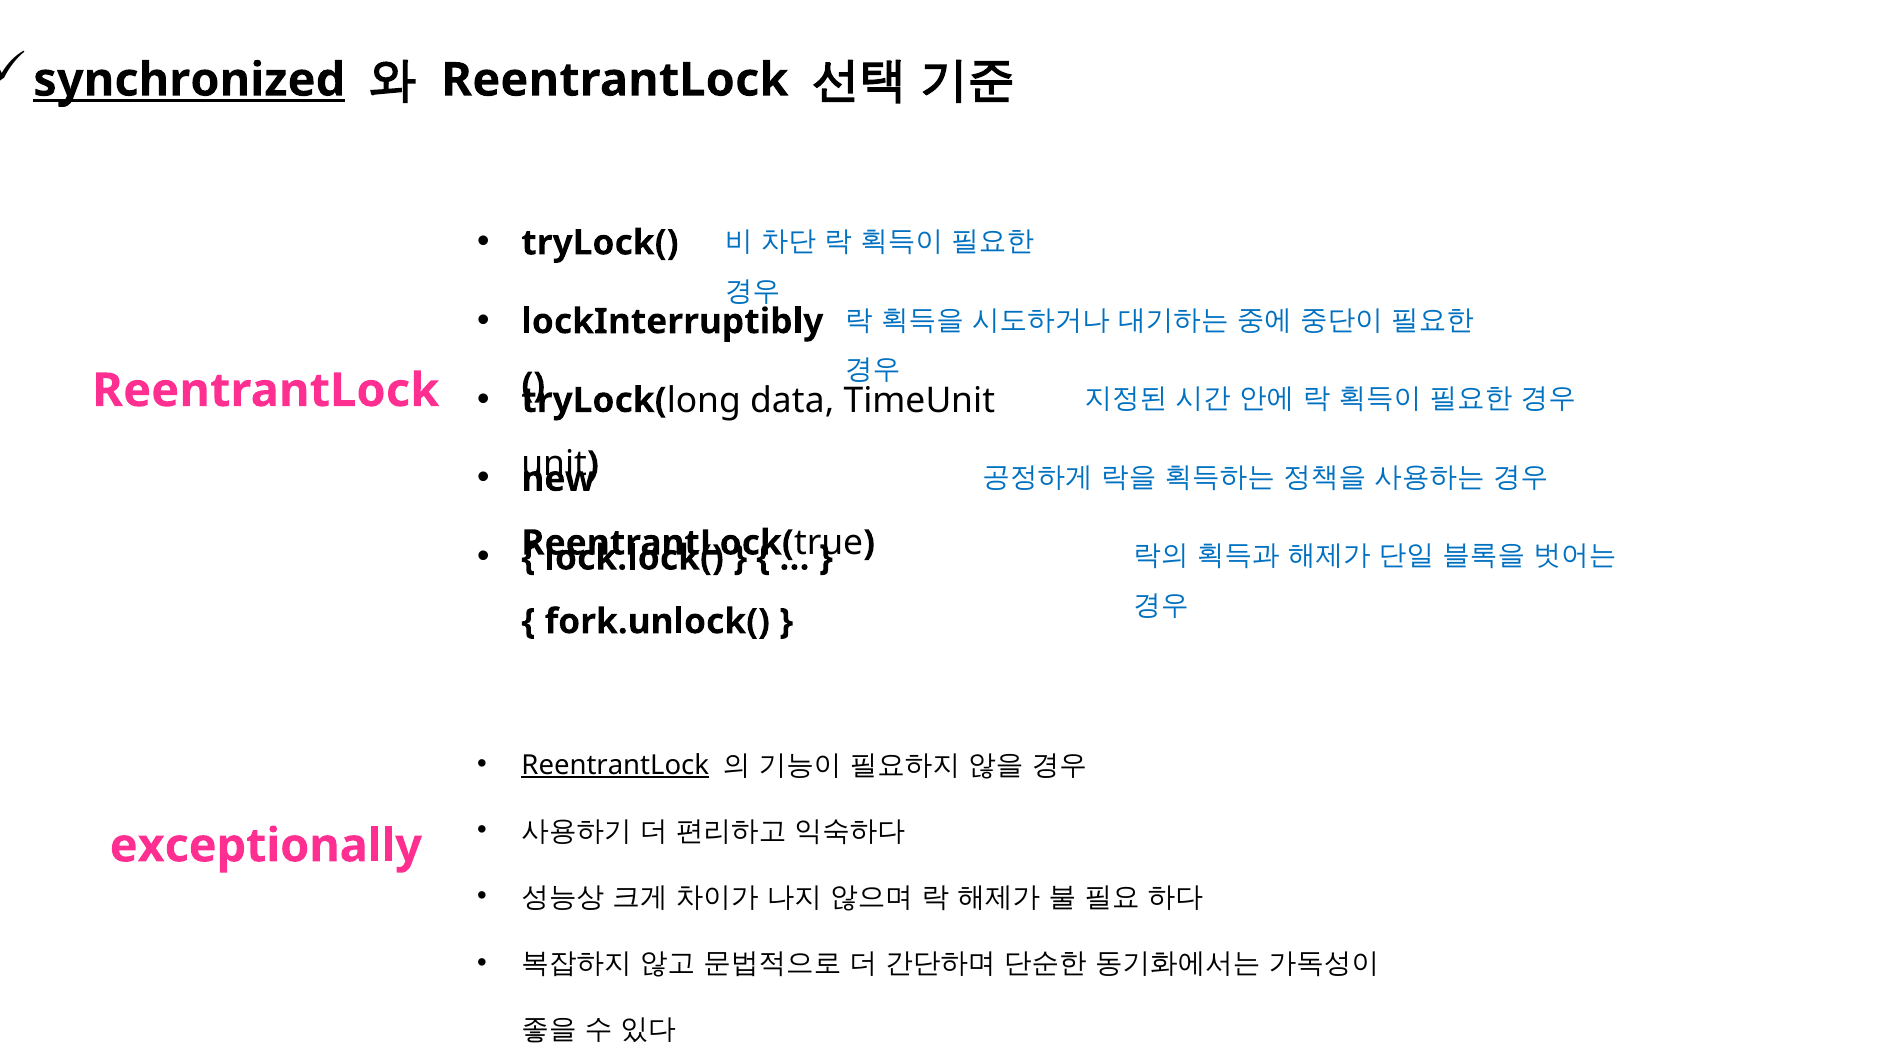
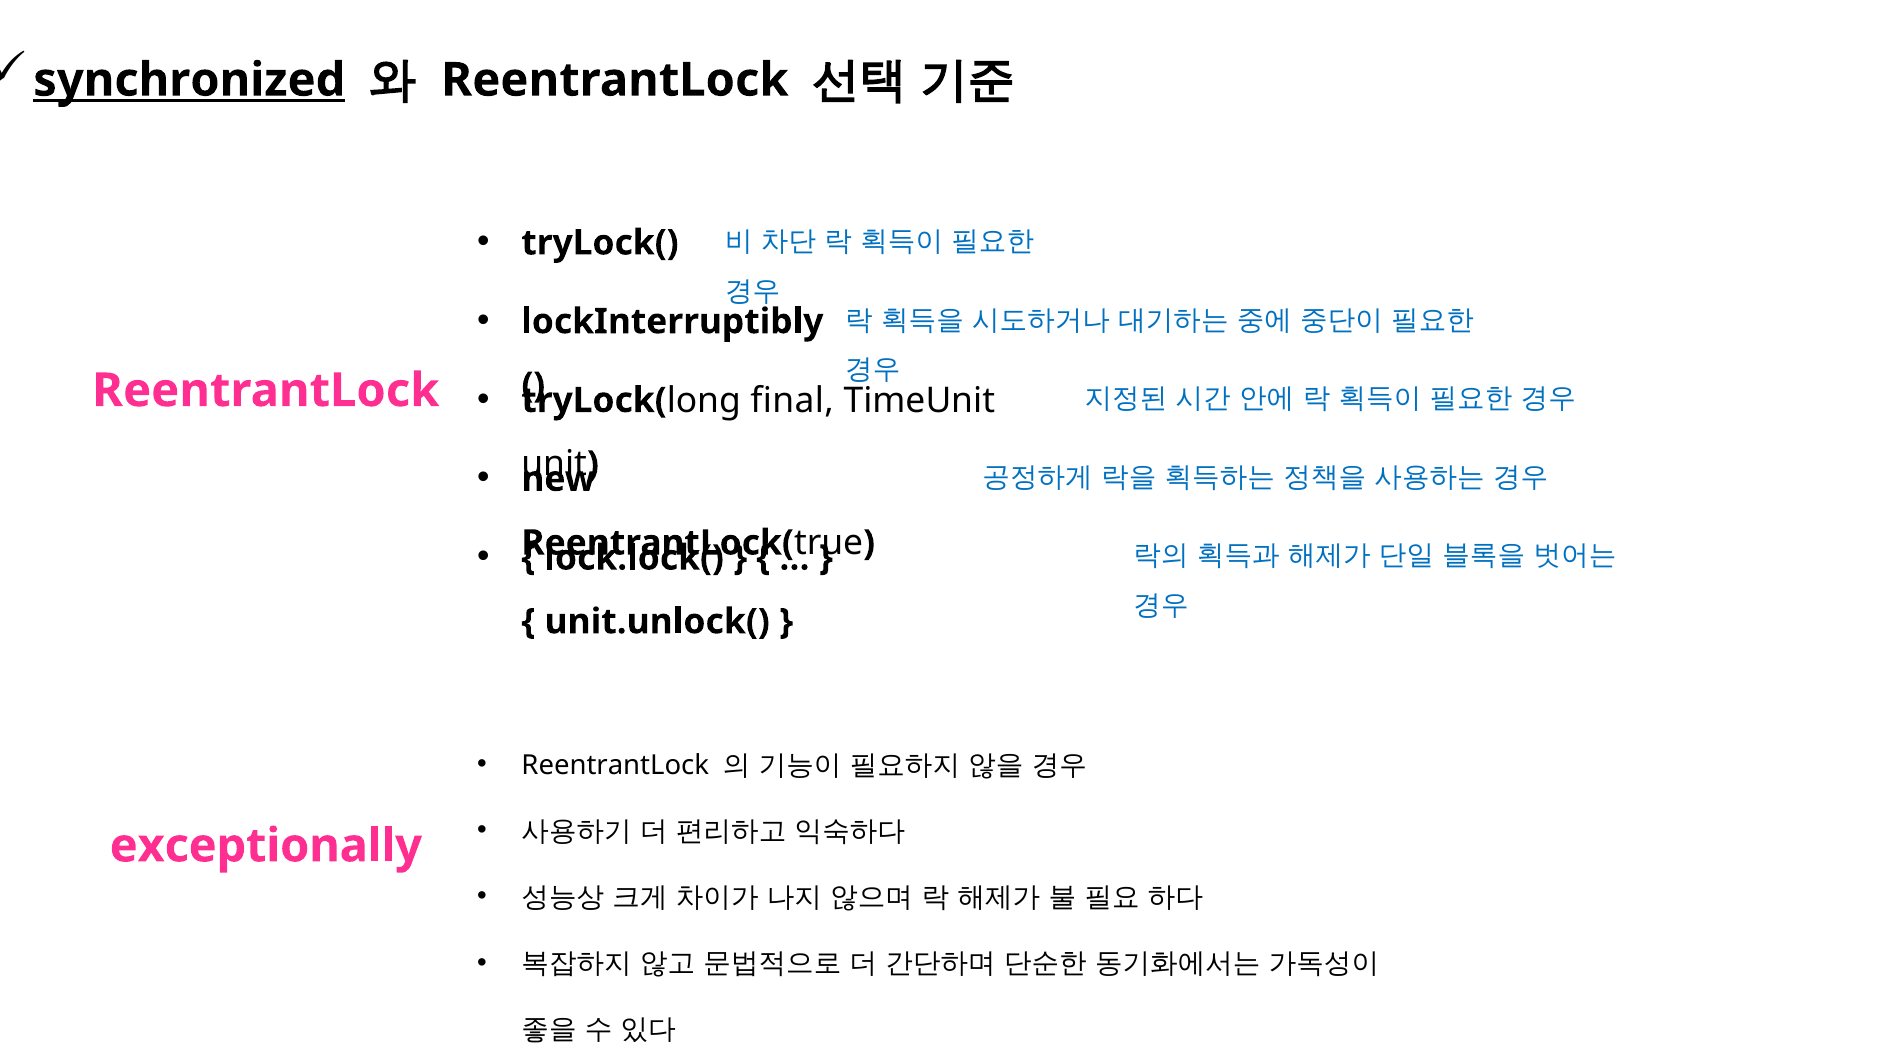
data: data -> final (792, 400)
fork.unlock(: fork.unlock( -> unit.unlock( (657, 622)
ReentrantLock underline: present -> none (615, 765)
